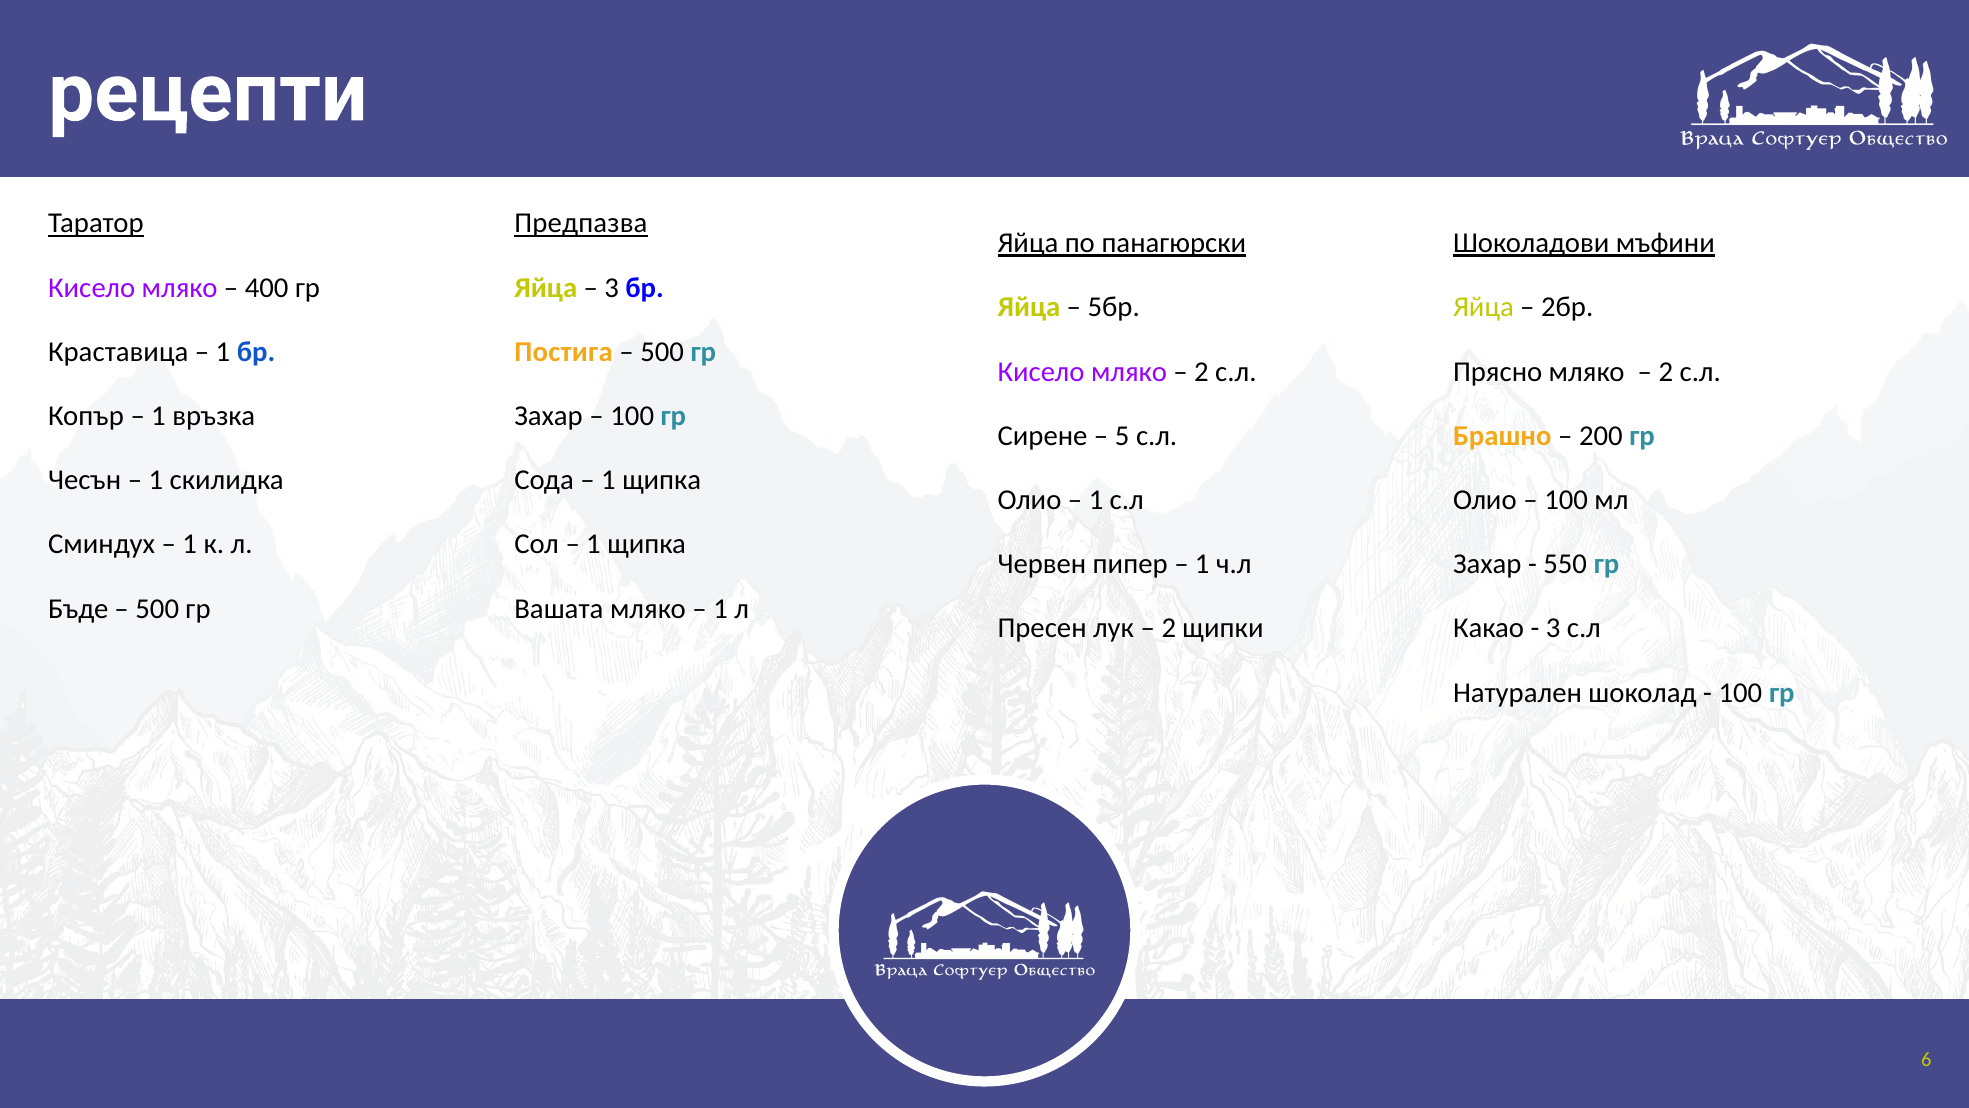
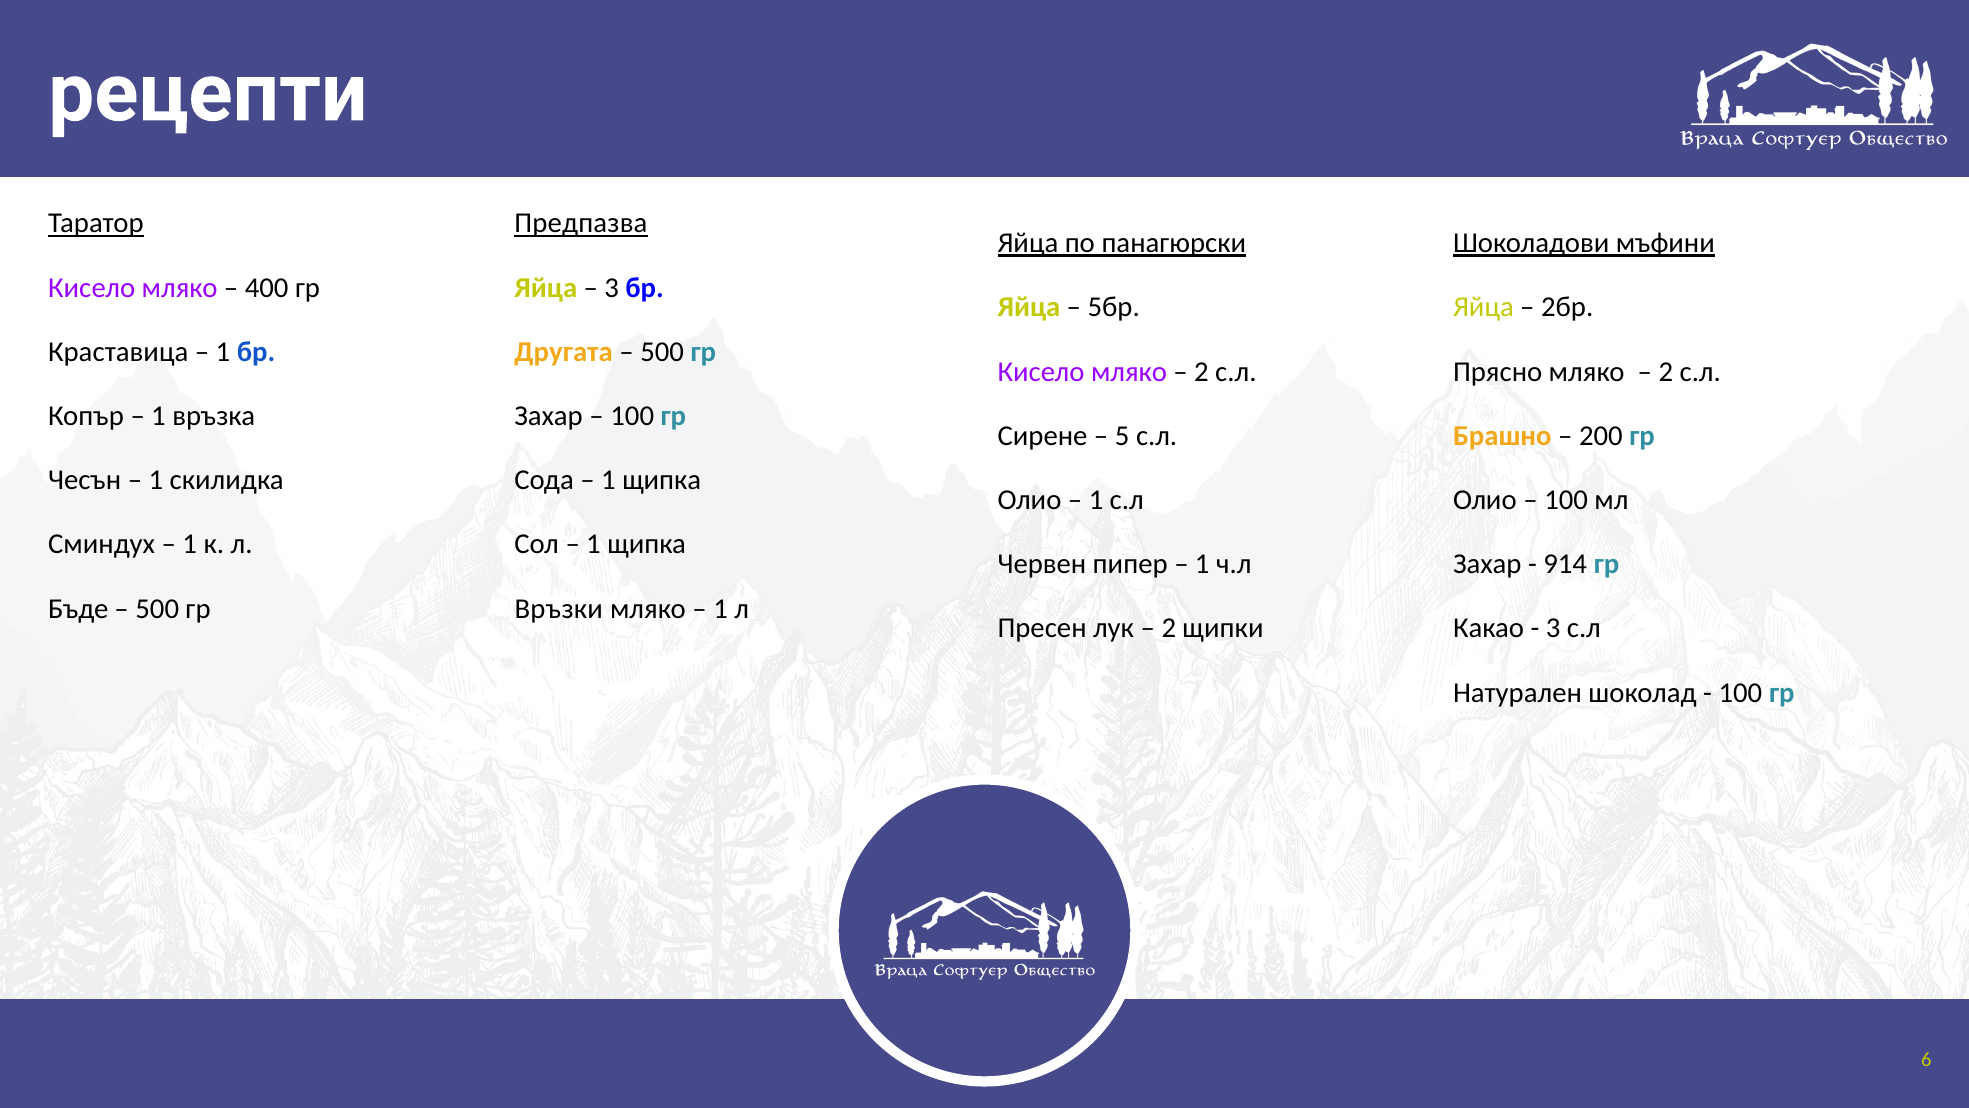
Постига: Постига -> Другата (564, 352)
550: 550 -> 914 (1565, 564)
Вашата: Вашата -> Връзки (559, 608)
